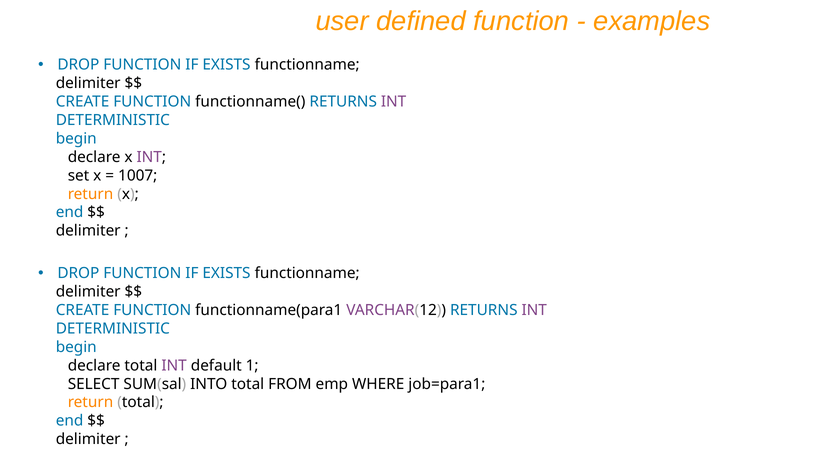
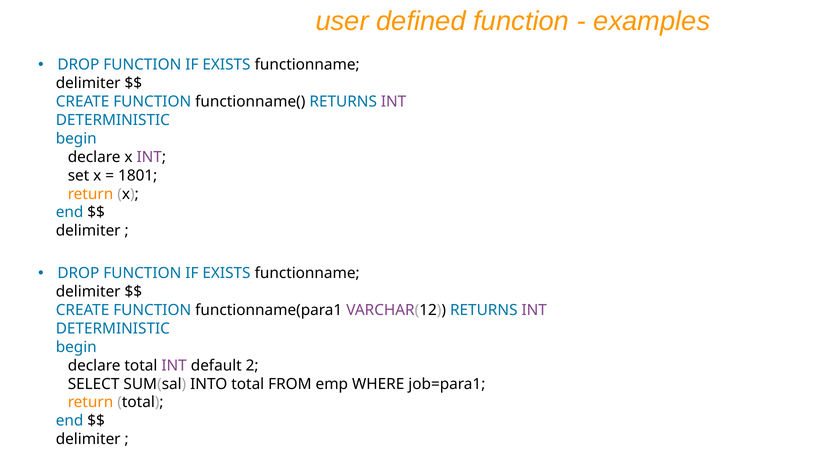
1007: 1007 -> 1801 (138, 175)
1: 1 -> 2 (252, 365)
